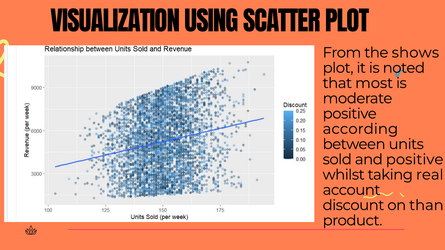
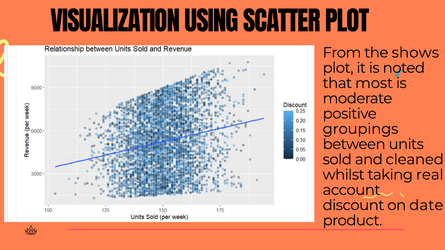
according: according -> groupings (361, 129)
and positive: positive -> cleaned (415, 160)
than: than -> date (426, 205)
